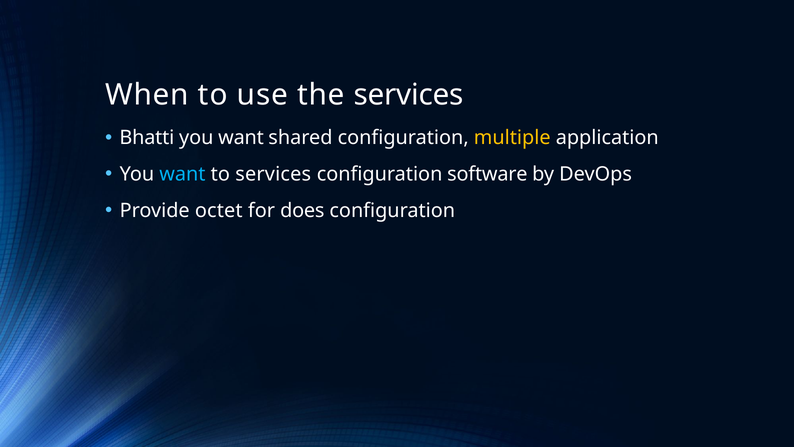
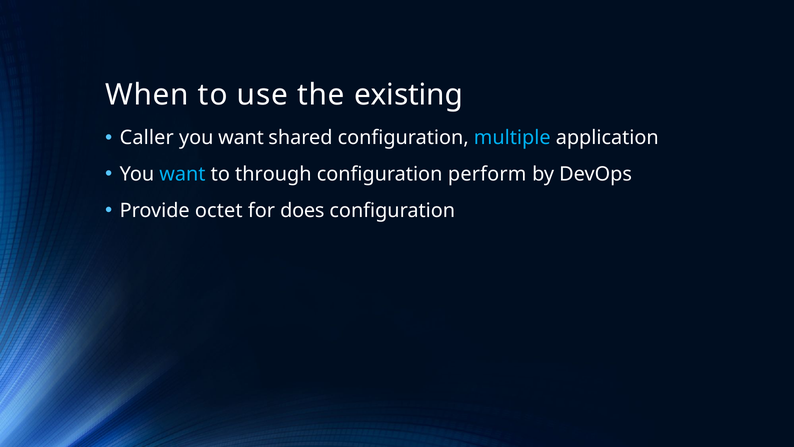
the services: services -> existing (409, 95)
Bhatti: Bhatti -> Caller (147, 138)
multiple colour: yellow -> light blue (512, 138)
to services: services -> through (273, 174)
software: software -> perform (487, 174)
